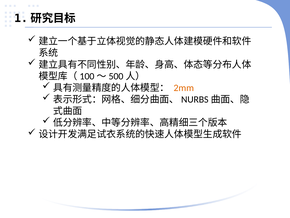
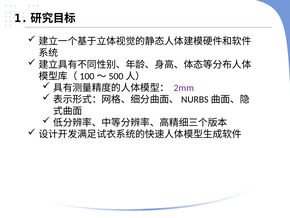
2mm colour: orange -> purple (184, 88)
